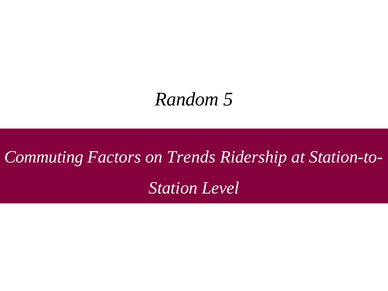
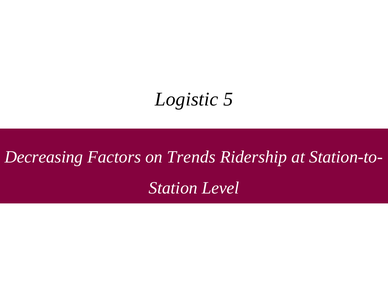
Random: Random -> Logistic (187, 99)
Commuting: Commuting -> Decreasing (44, 157)
